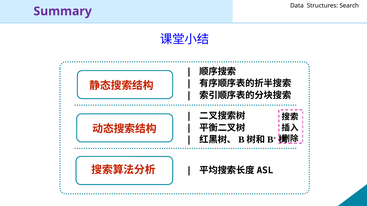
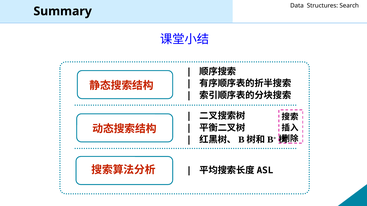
Summary colour: purple -> black (63, 11)
